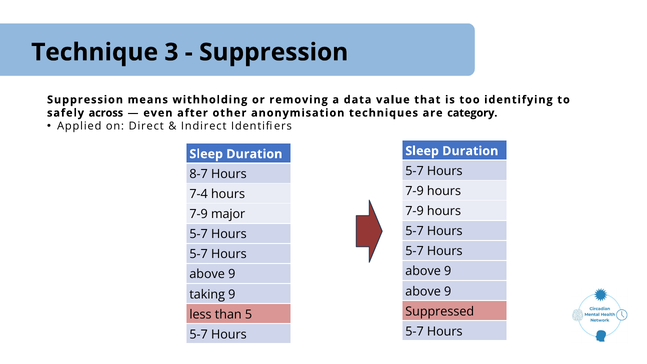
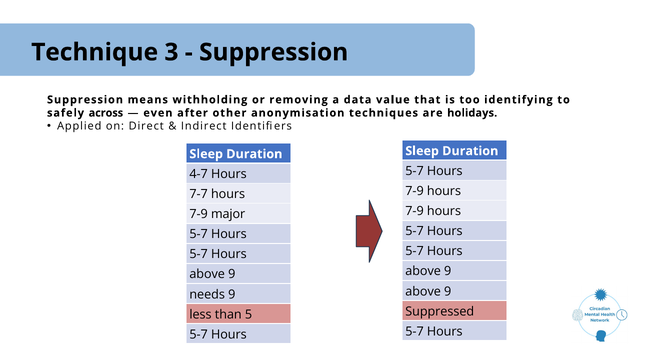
category: category -> holidays (472, 113)
8-7: 8-7 -> 4-7 (199, 174)
7-4: 7-4 -> 7-7 (199, 194)
taking: taking -> needs (207, 294)
